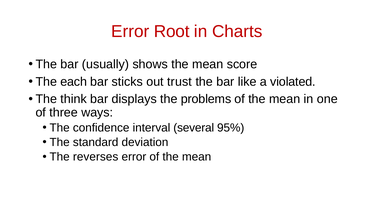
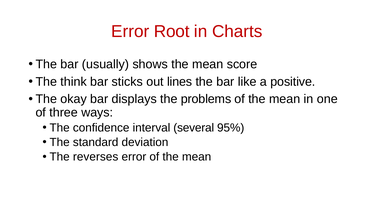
each: each -> think (74, 81)
trust: trust -> lines (180, 81)
violated: violated -> positive (293, 81)
think: think -> okay (74, 99)
